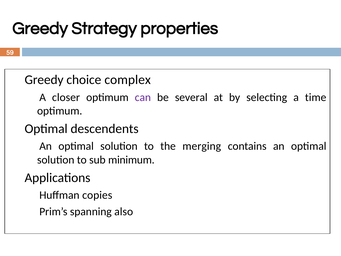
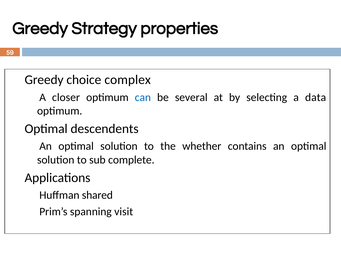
can colour: purple -> blue (143, 97)
time: time -> data (316, 97)
merging: merging -> whether (202, 146)
minimum: minimum -> complete (131, 160)
copies: copies -> shared (97, 195)
also: also -> visit (124, 211)
